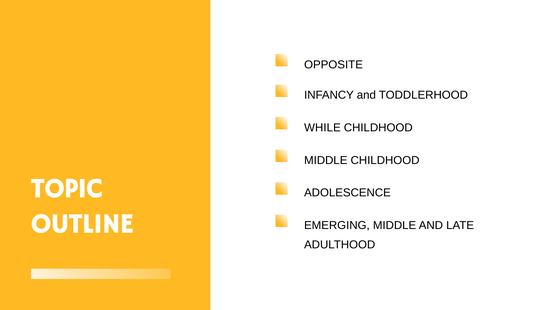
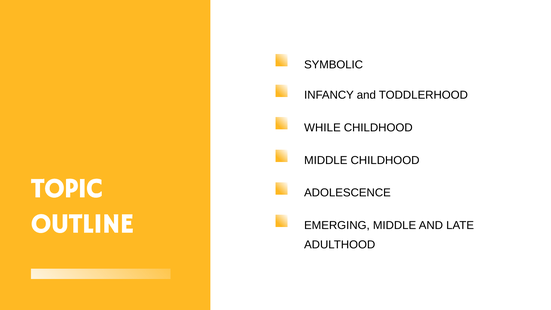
OPPOSITE: OPPOSITE -> SYMBOLIC (334, 65)
